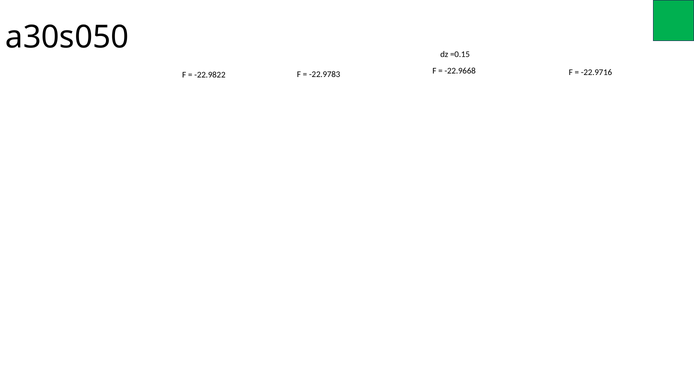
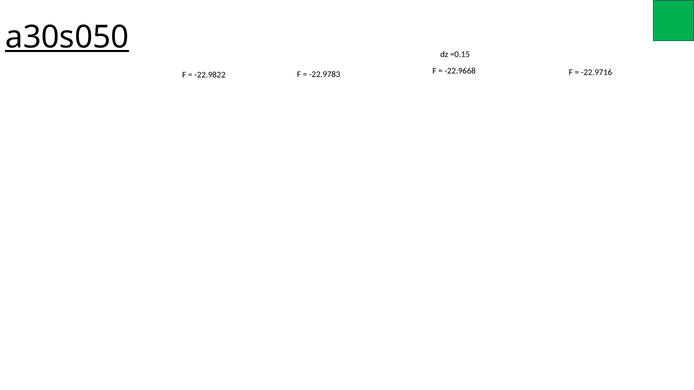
a30s050 underline: none -> present (67, 38)
